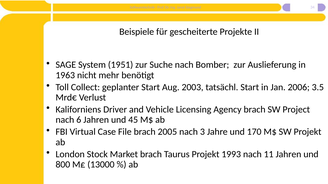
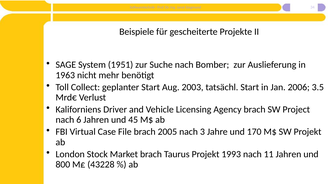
13000: 13000 -> 43228 (101, 165)
